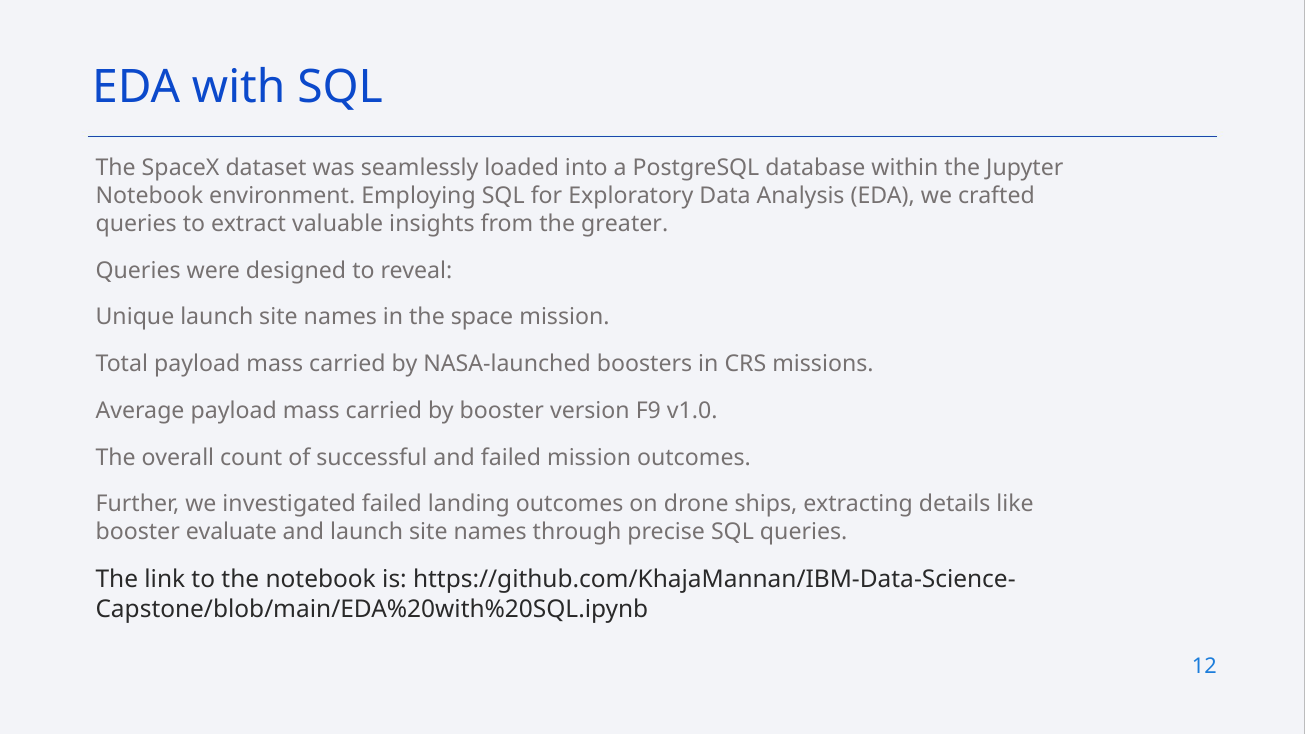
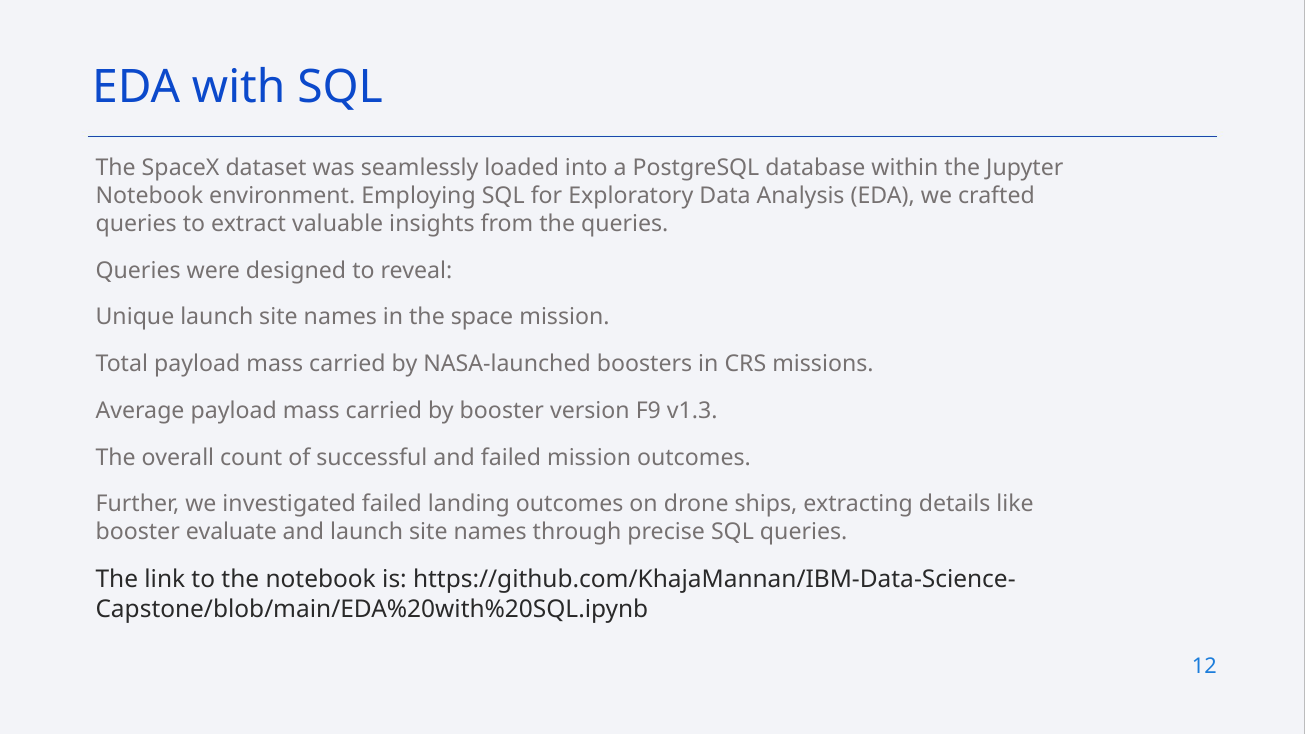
the greater: greater -> queries (625, 224)
v1.0: v1.0 -> v1.3 (692, 411)
